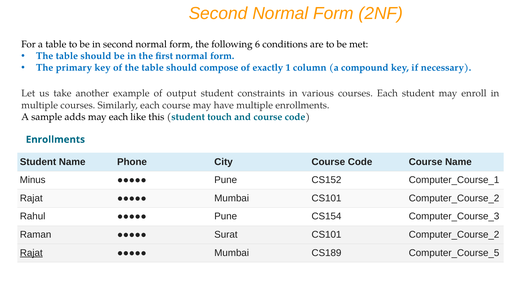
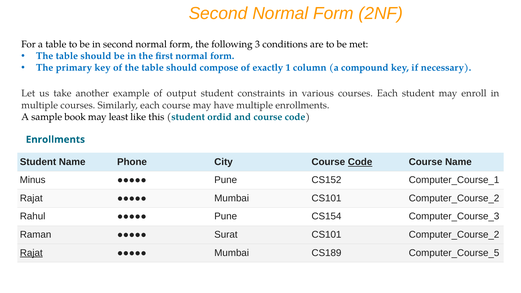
6: 6 -> 3 (257, 44)
adds: adds -> book (75, 117)
may each: each -> least (118, 117)
touch: touch -> ordid (220, 117)
Code underline: none -> present (360, 162)
